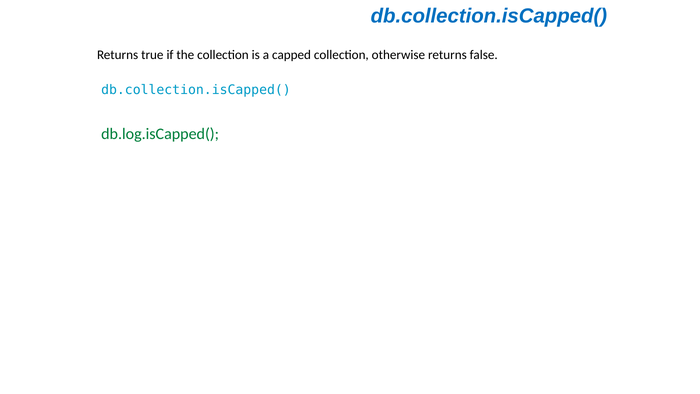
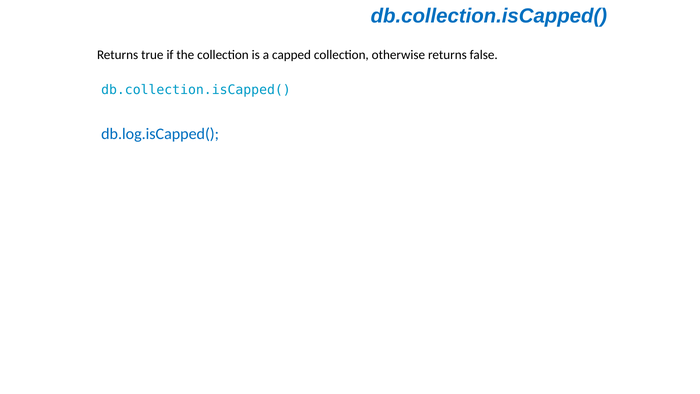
db.log.isCapped( colour: green -> blue (160, 134)
